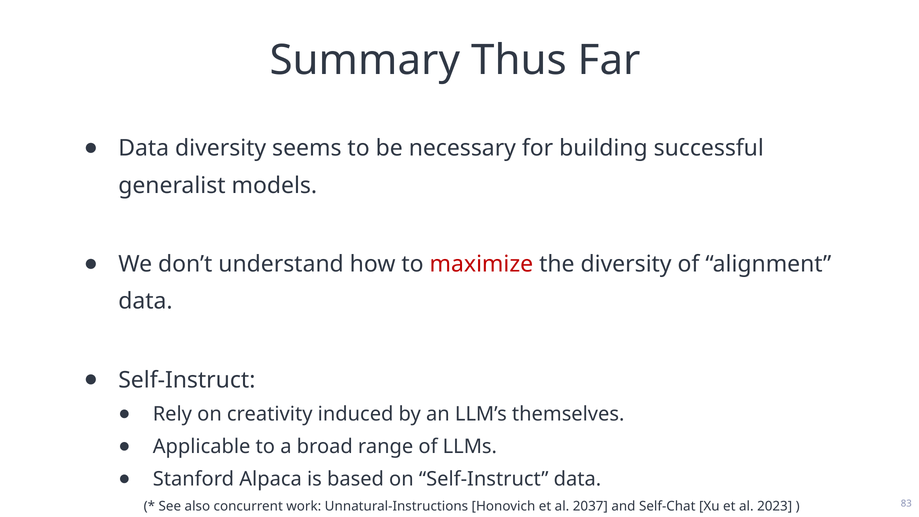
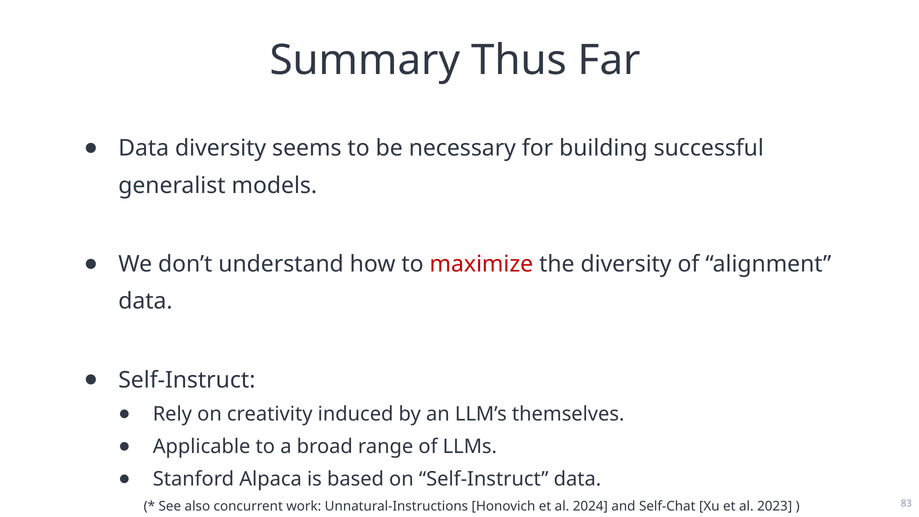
2037: 2037 -> 2024 (590, 506)
